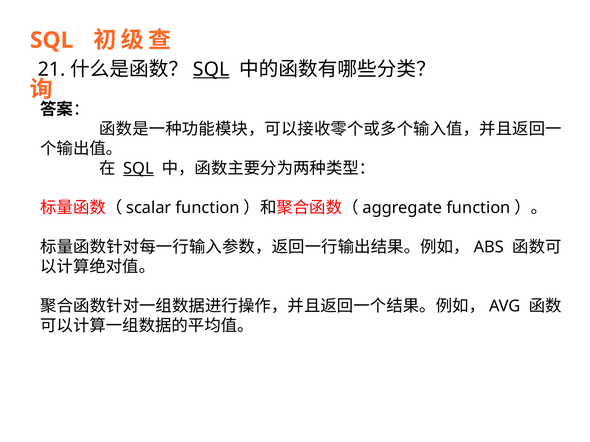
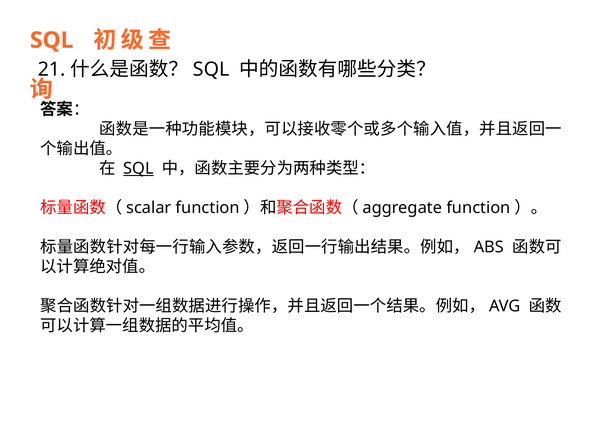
SQL underline: present -> none (211, 70)
